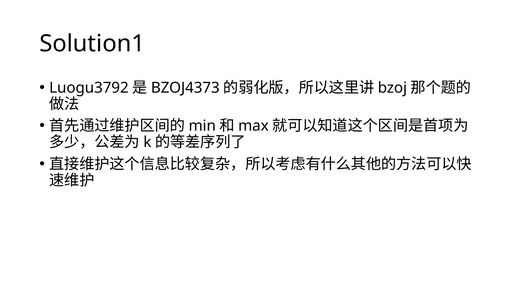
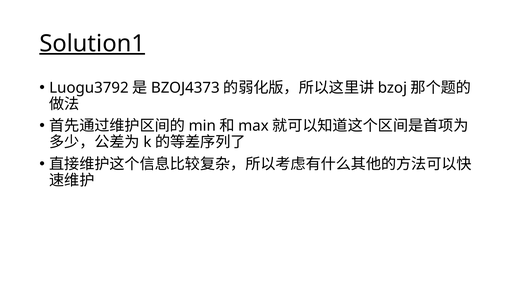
Solution1 underline: none -> present (92, 44)
